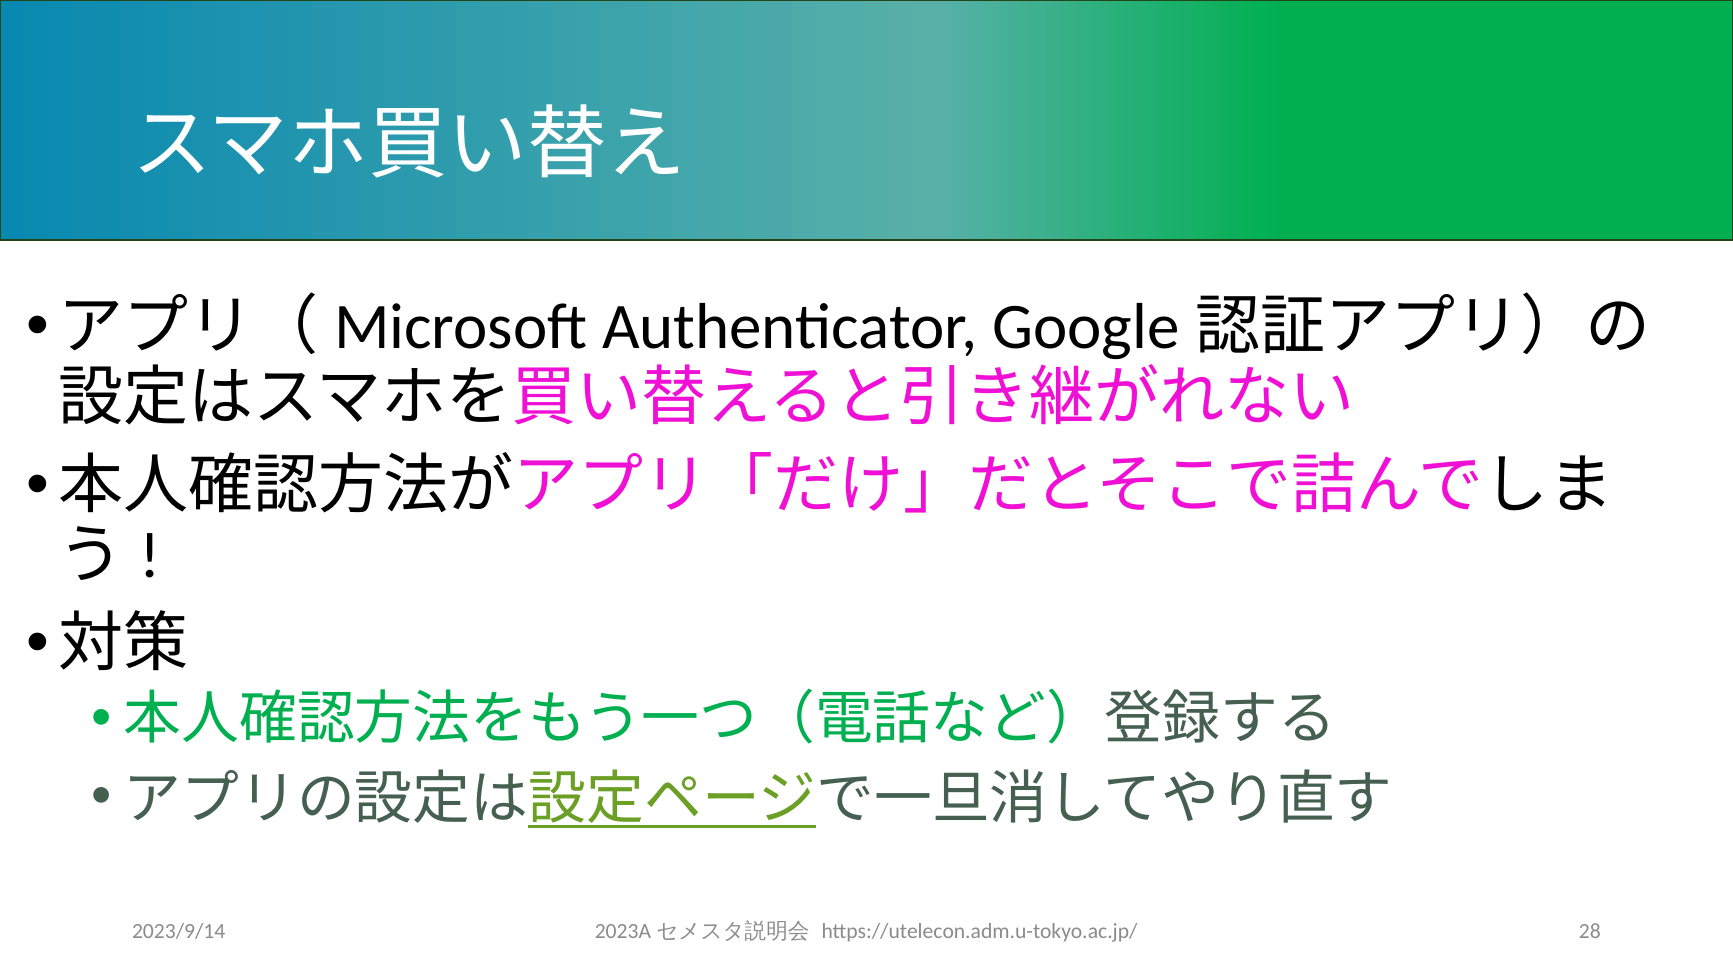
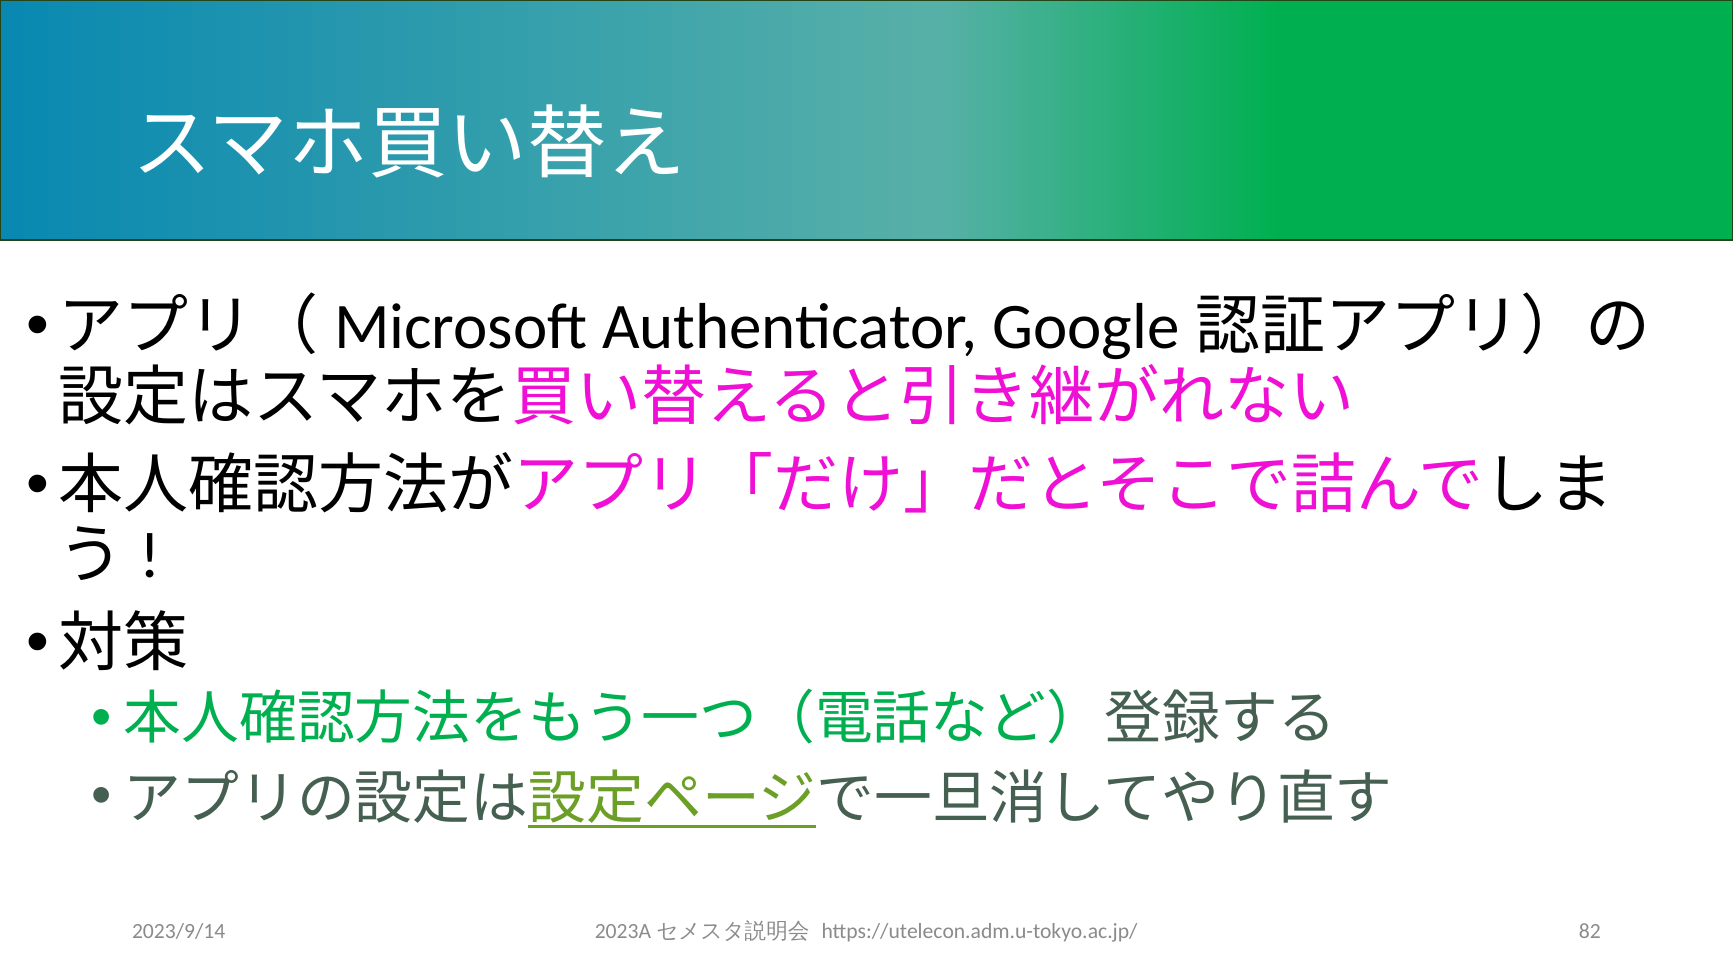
28: 28 -> 82 (1590, 931)
